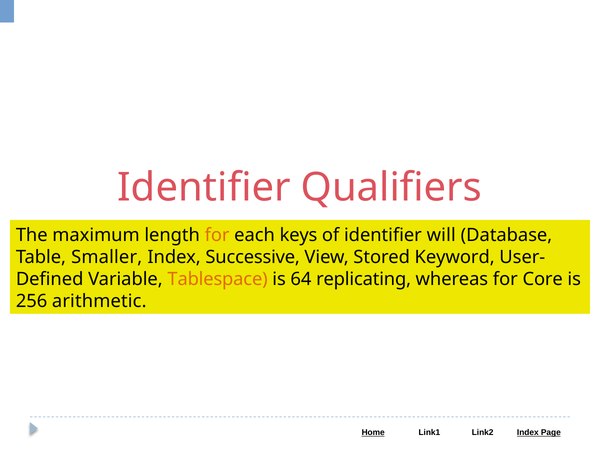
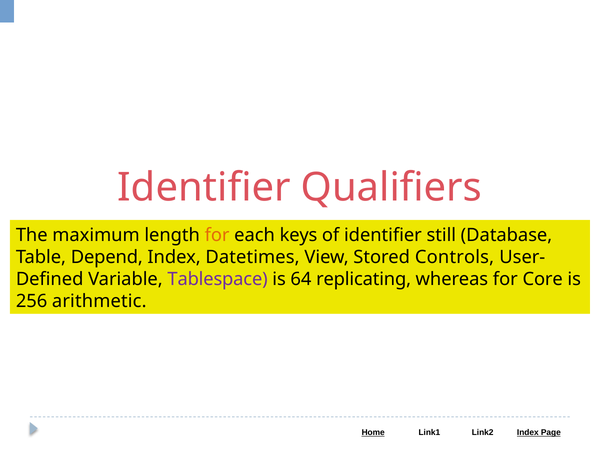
will: will -> still (441, 235)
Smaller: Smaller -> Depend (107, 257)
Successive: Successive -> Datetimes (253, 257)
Keyword: Keyword -> Controls (455, 257)
Tablespace colour: orange -> purple (218, 279)
